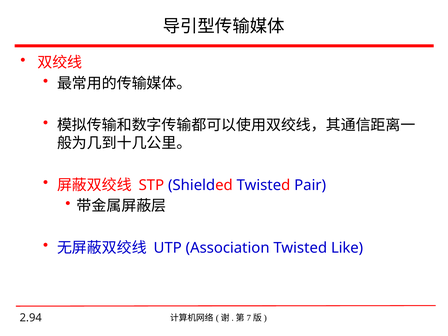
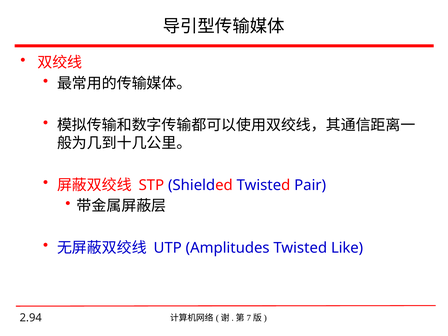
Association: Association -> Amplitudes (228, 248)
